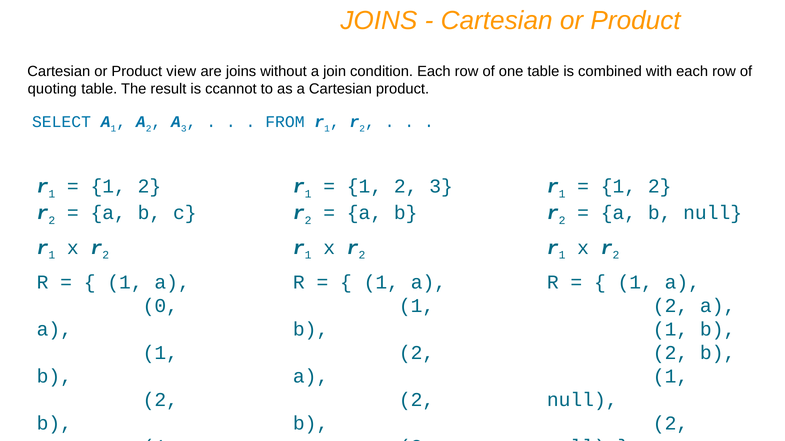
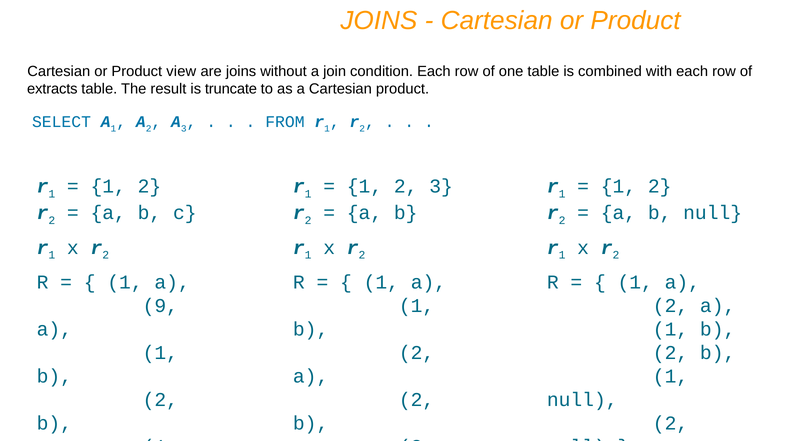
quoting: quoting -> extracts (52, 89)
ccannot: ccannot -> truncate (231, 89)
0: 0 -> 9 (160, 306)
